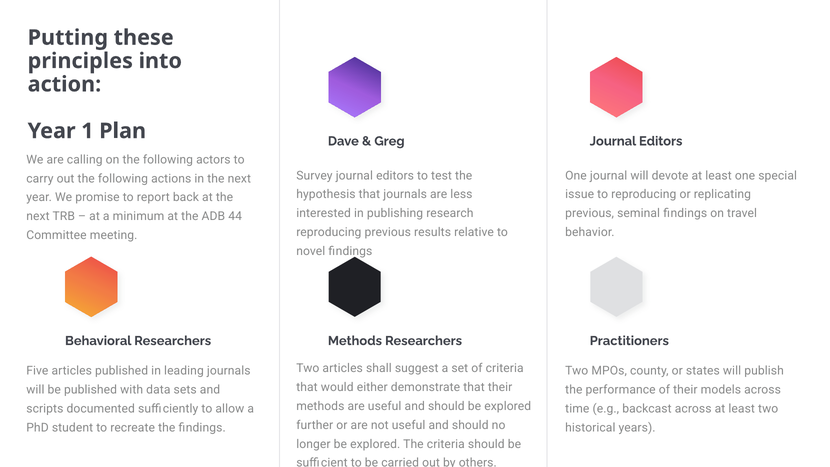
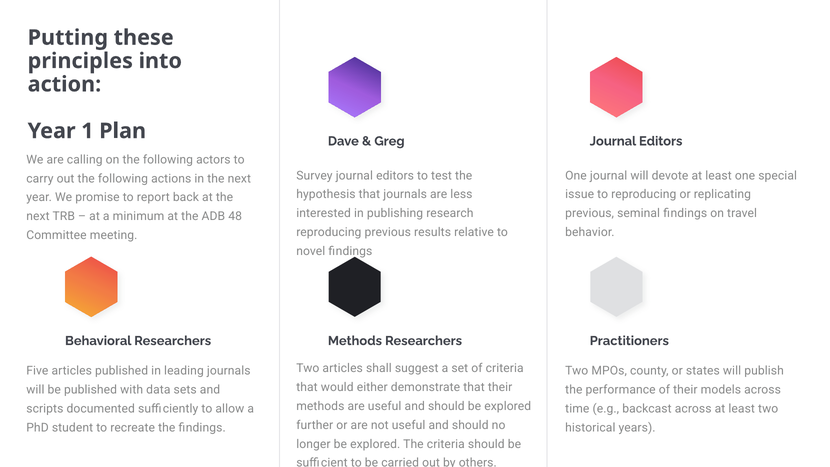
44: 44 -> 48 (235, 216)
